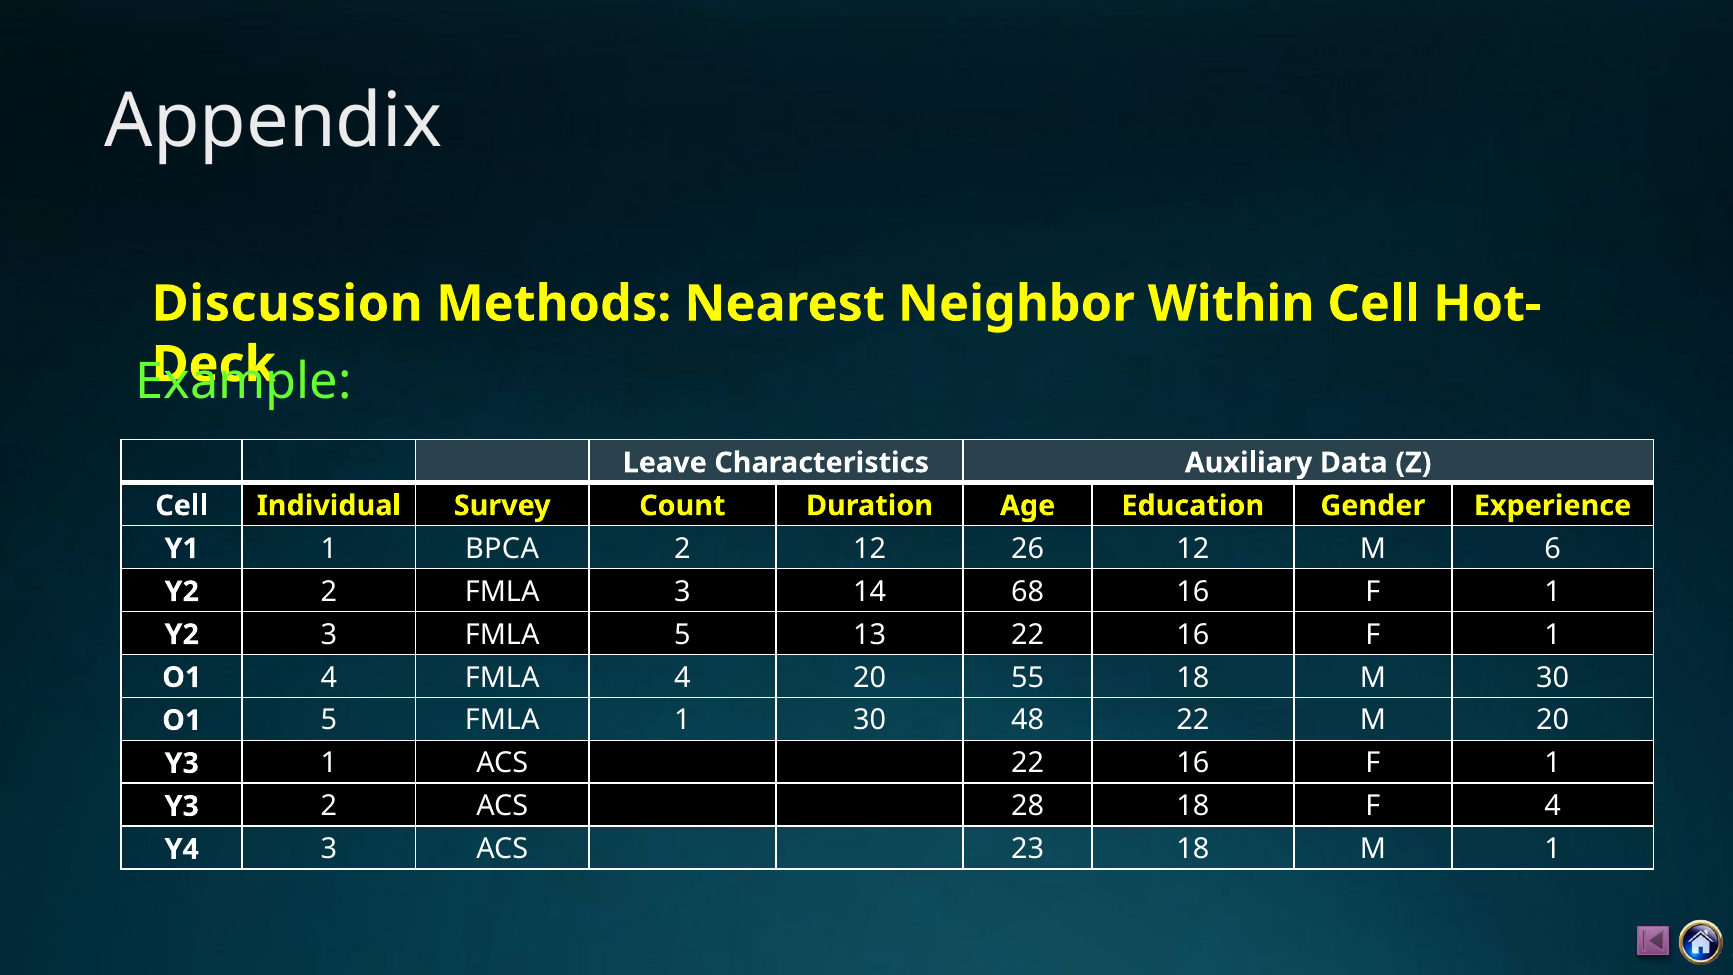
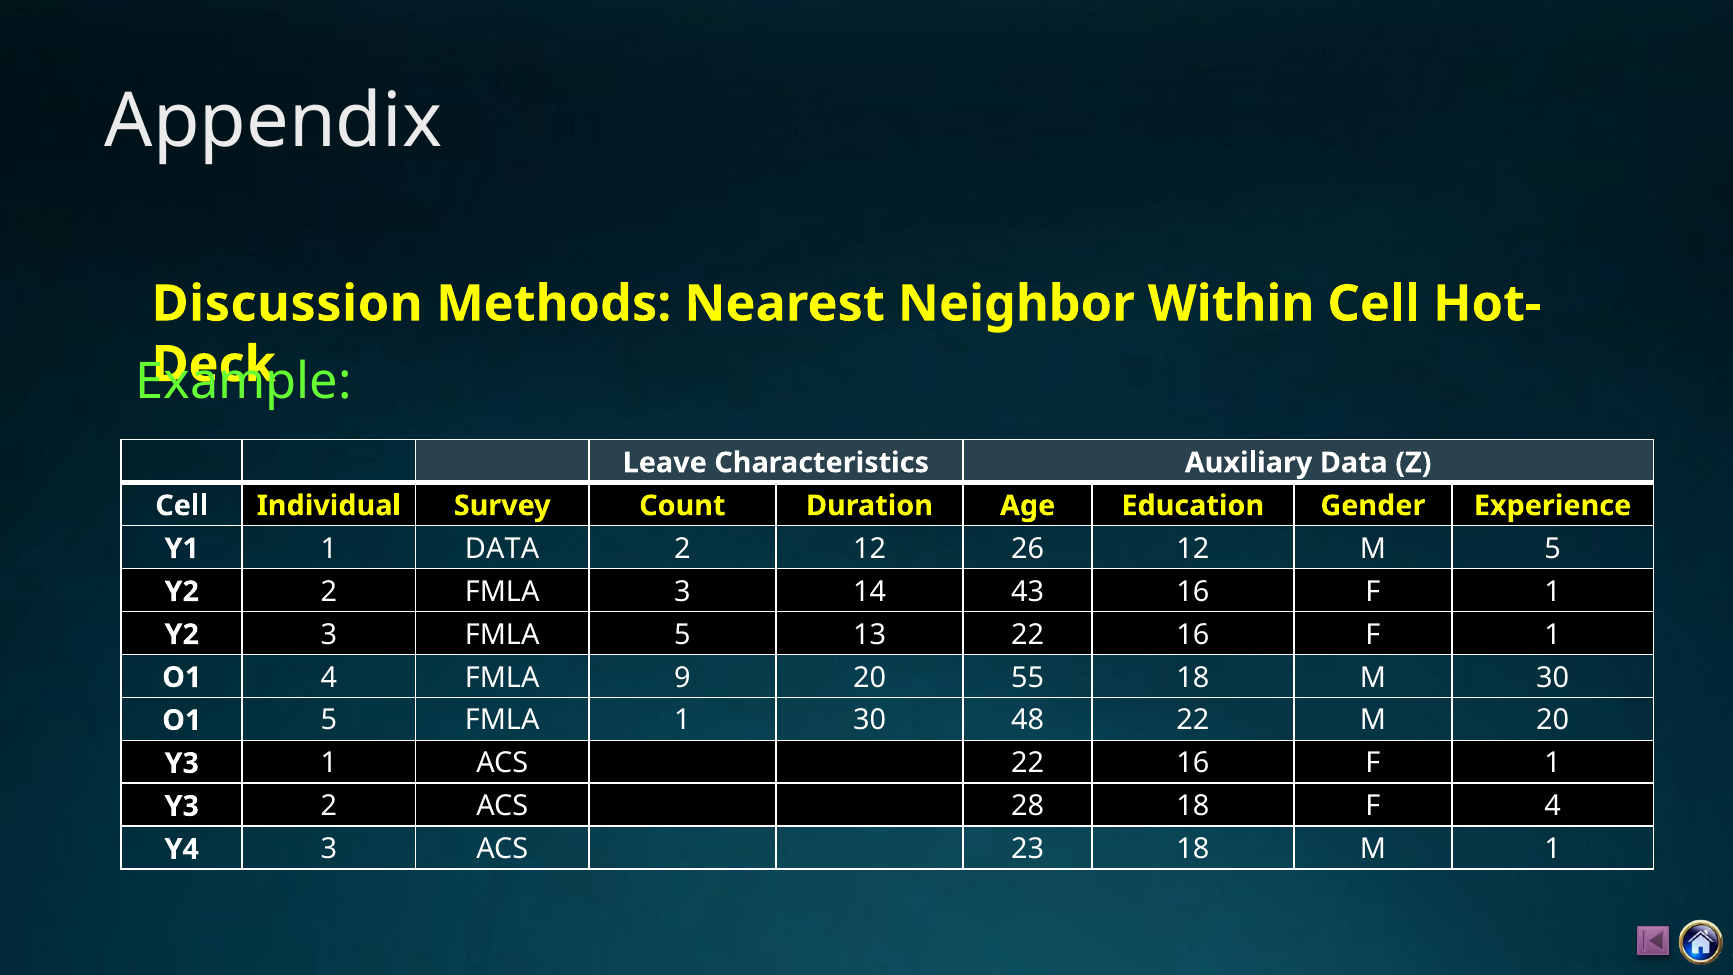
1 BPCA: BPCA -> DATA (502, 549)
M 6: 6 -> 5 (1553, 549)
68: 68 -> 43 (1028, 591)
FMLA 4: 4 -> 9 (682, 677)
